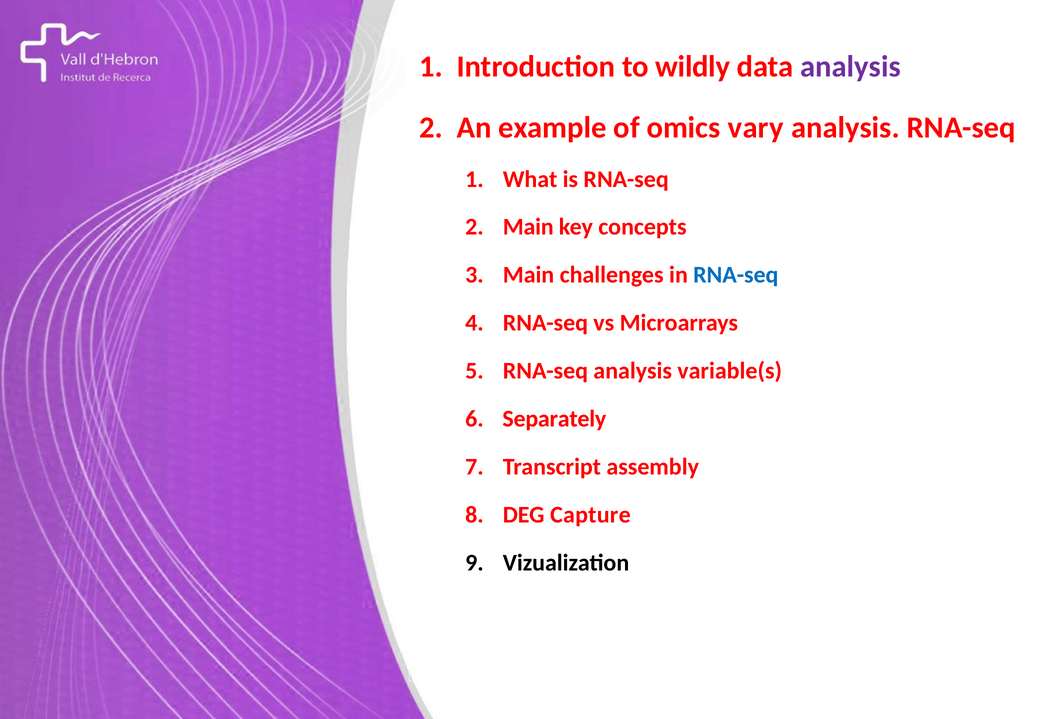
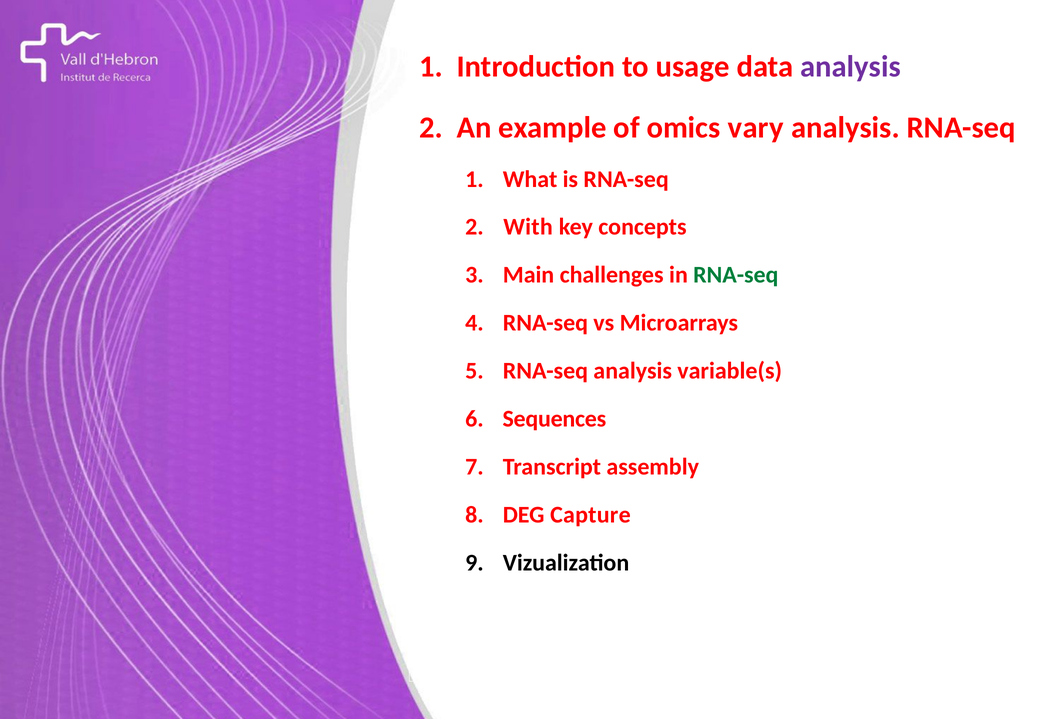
wildly: wildly -> usage (693, 67)
Main: Main -> With (528, 227)
RNA-seq colour: blue -> green (736, 275)
Separately: Separately -> Sequences (554, 419)
